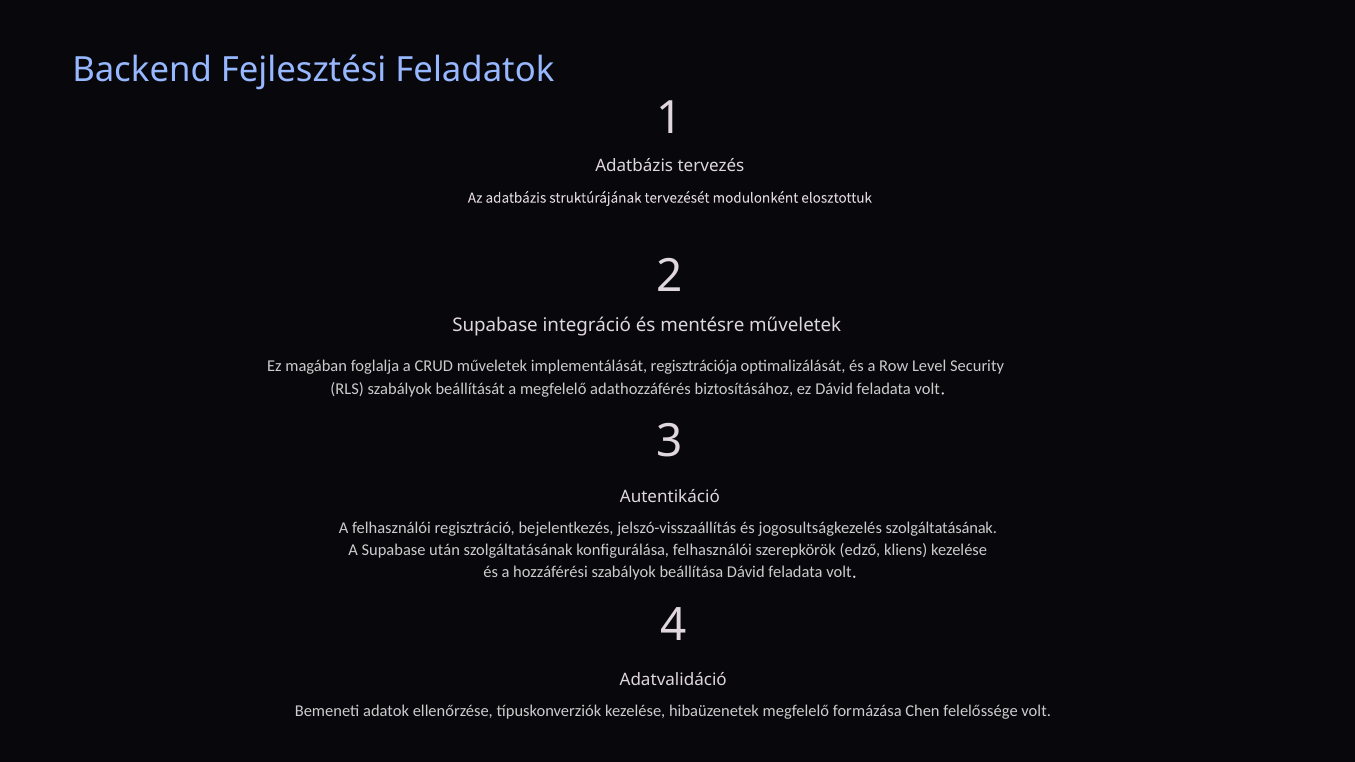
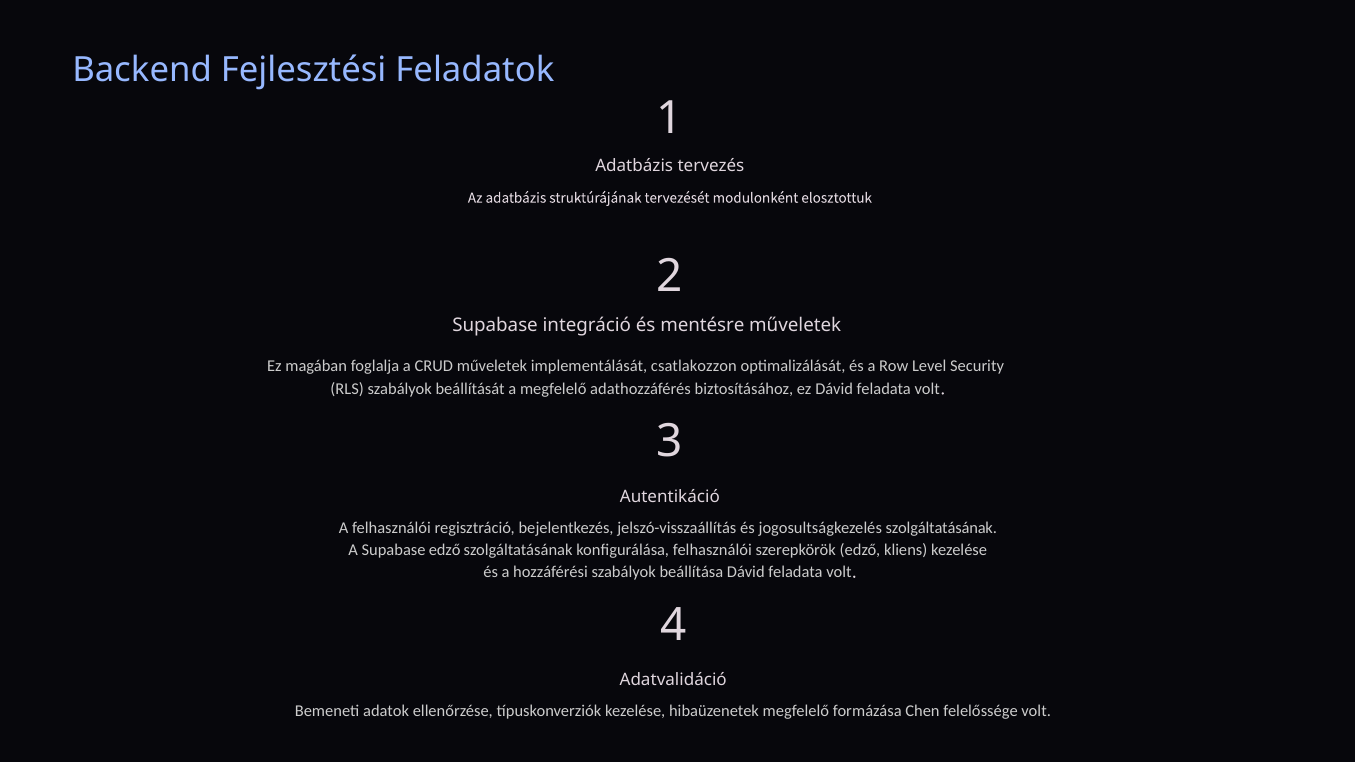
regisztrációja: regisztrációja -> csatlakozzon (694, 367)
Supabase után: után -> edző (445, 550)
